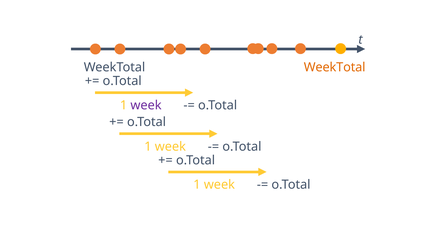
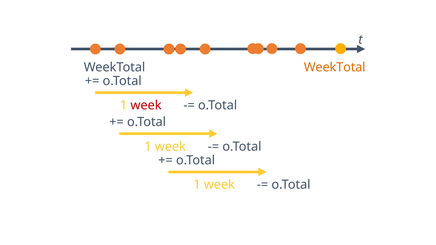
week colour: purple -> red (146, 106)
